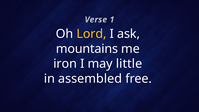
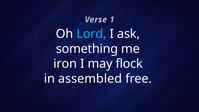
Lord colour: yellow -> light blue (91, 34)
mountains: mountains -> something (87, 49)
little: little -> flock (129, 64)
